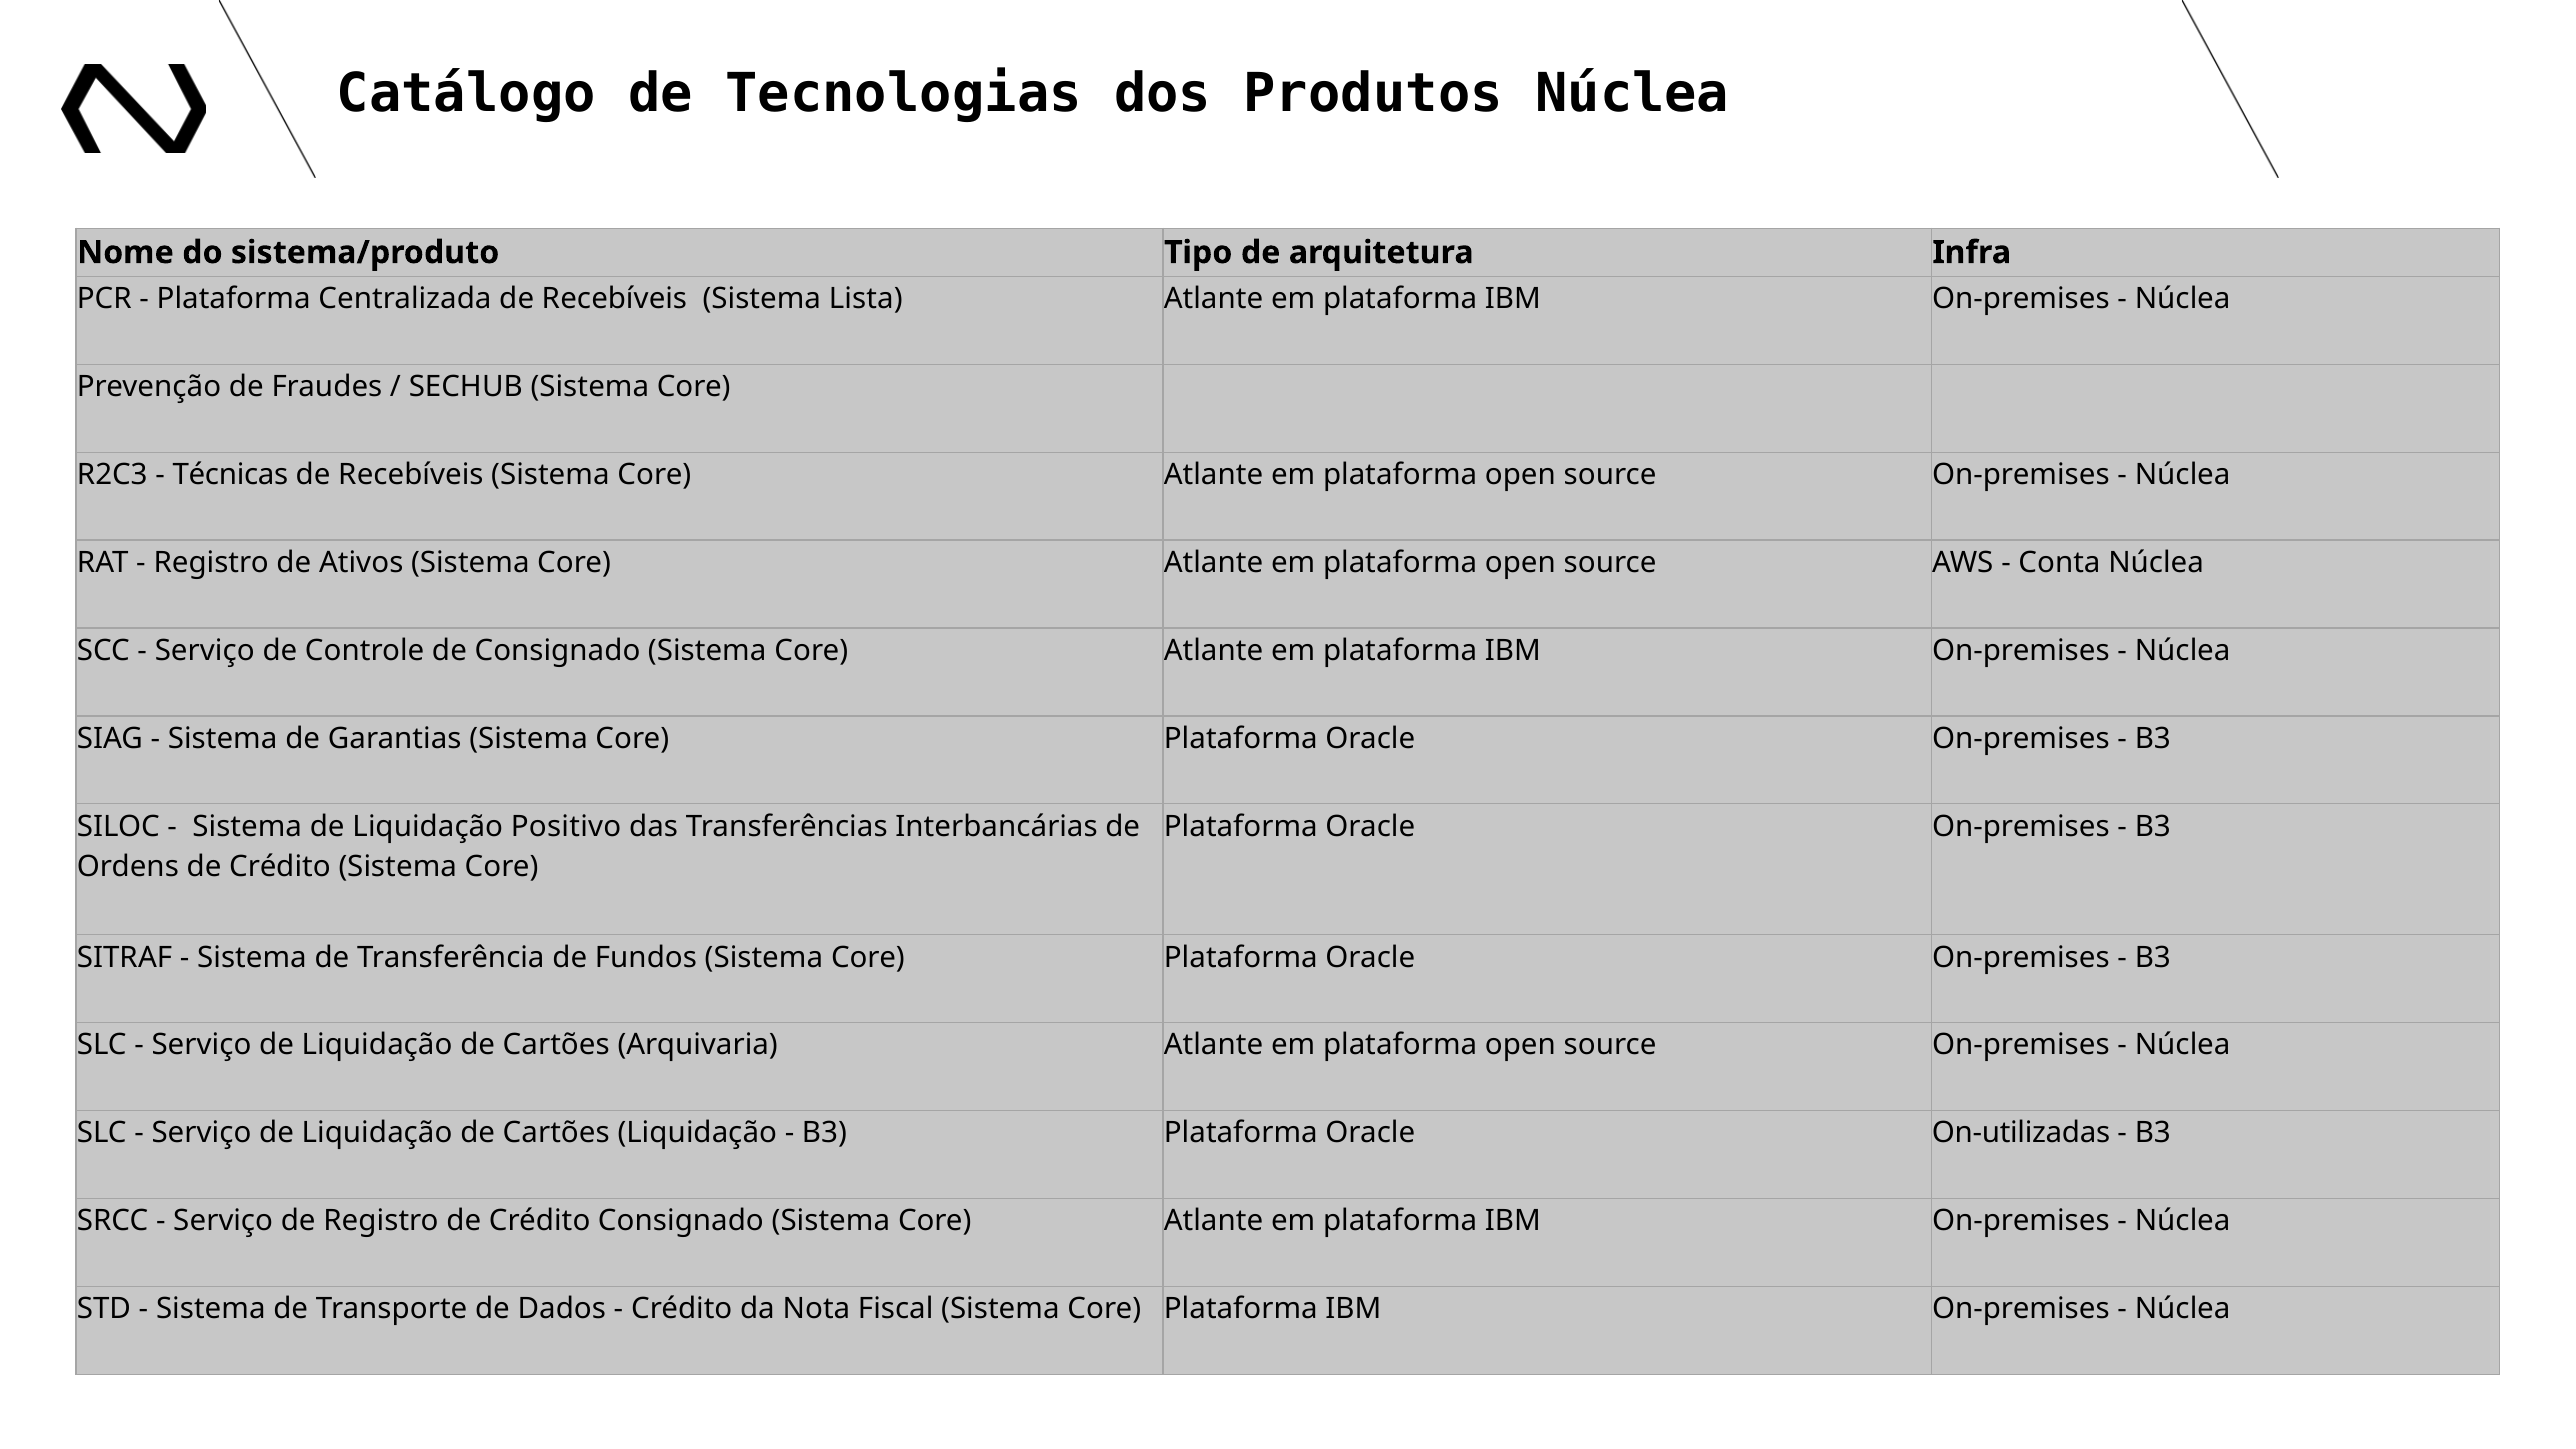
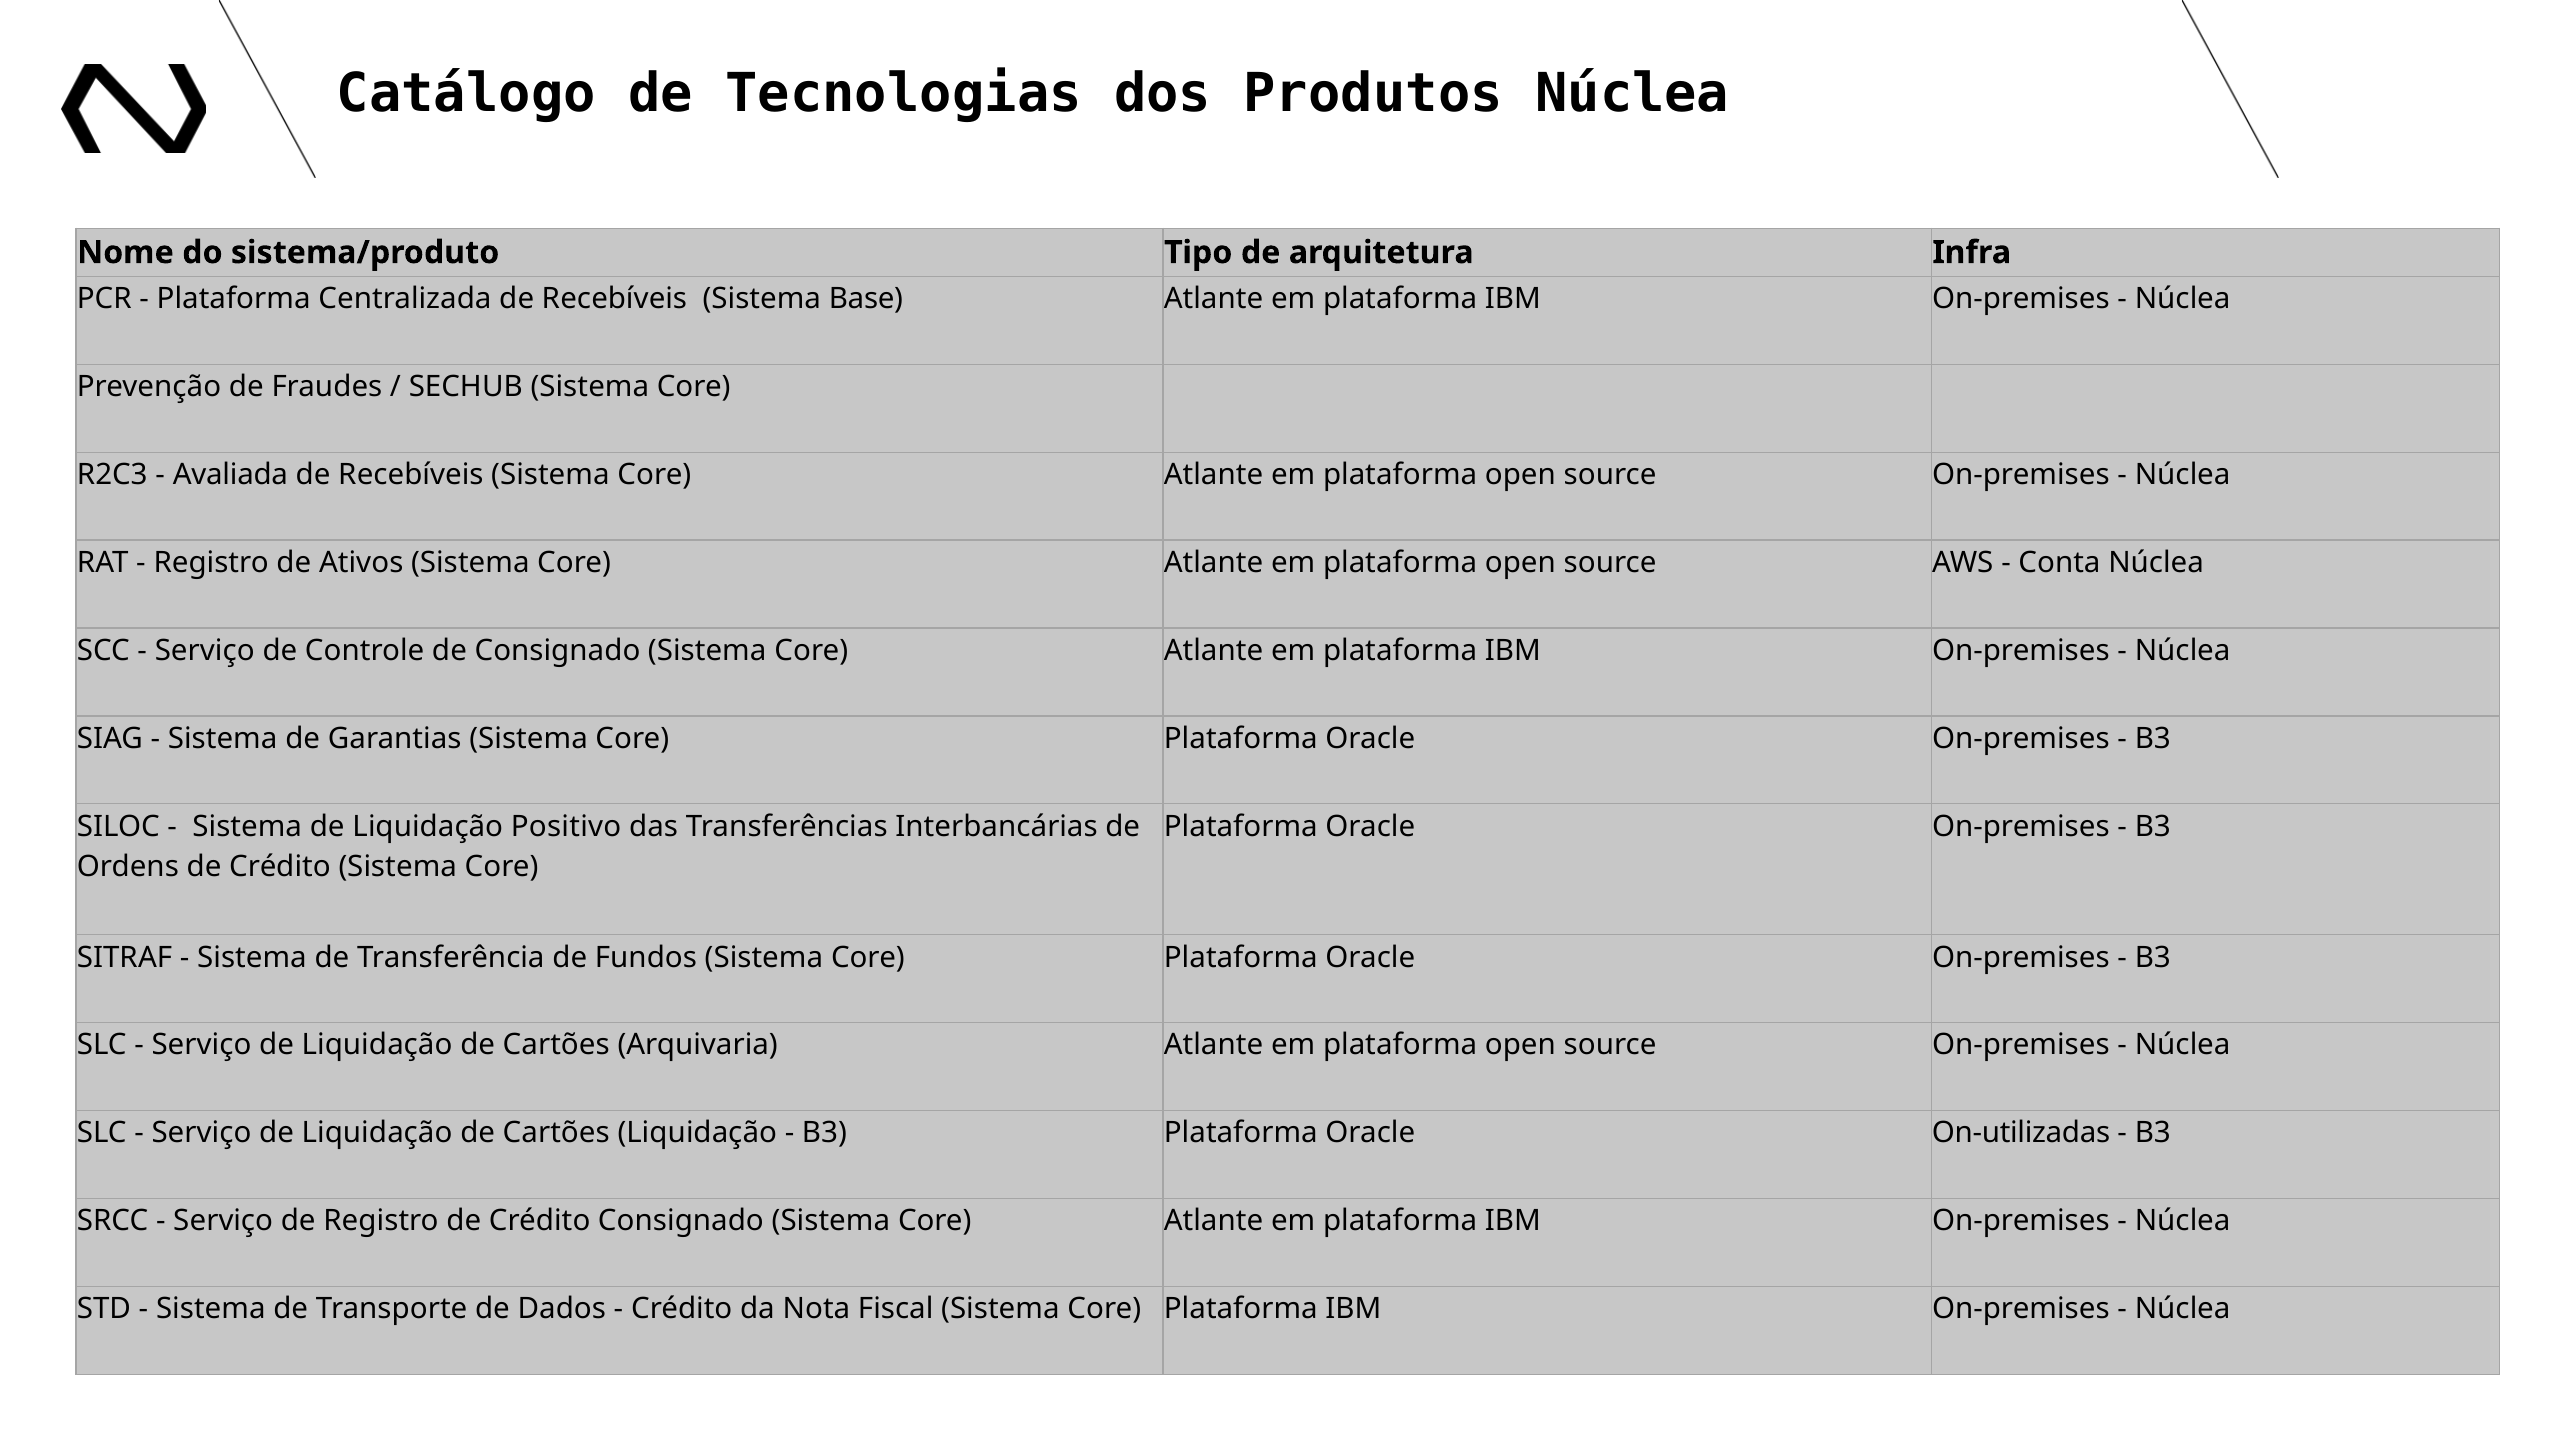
Lista: Lista -> Base (866, 299)
Técnicas: Técnicas -> Avaliada (230, 475)
